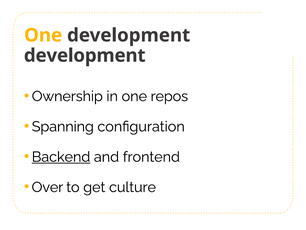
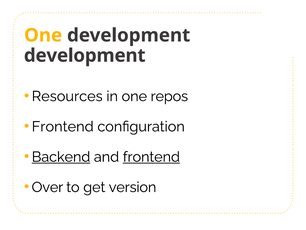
Ownership: Ownership -> Resources (67, 96)
Spanning: Spanning -> Frontend (63, 126)
frontend underline: none -> present (151, 157)
culture: culture -> version (133, 187)
